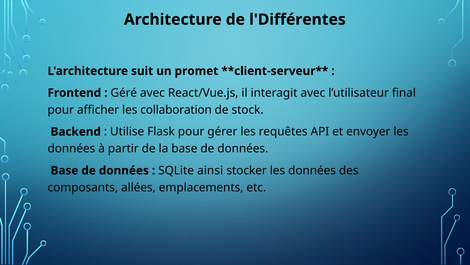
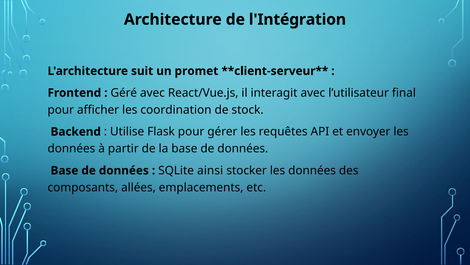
l'Différentes: l'Différentes -> l'Intégration (297, 19)
collaboration: collaboration -> coordination (176, 110)
